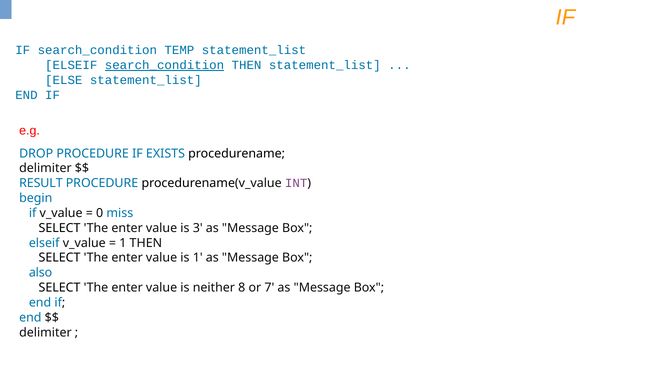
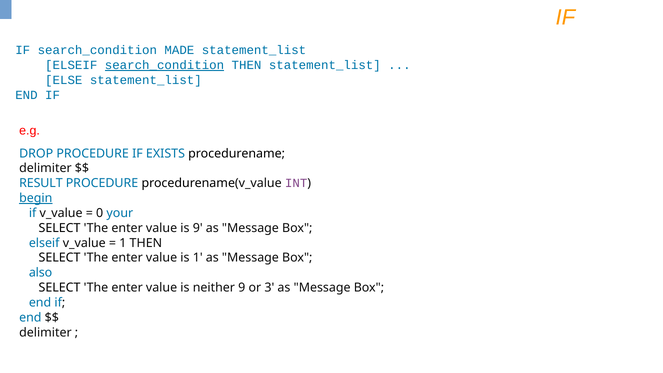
TEMP: TEMP -> MADE (179, 50)
begin underline: none -> present (36, 198)
miss: miss -> your (120, 213)
is 3: 3 -> 9 (198, 228)
neither 8: 8 -> 9 (242, 288)
7: 7 -> 3 (269, 288)
